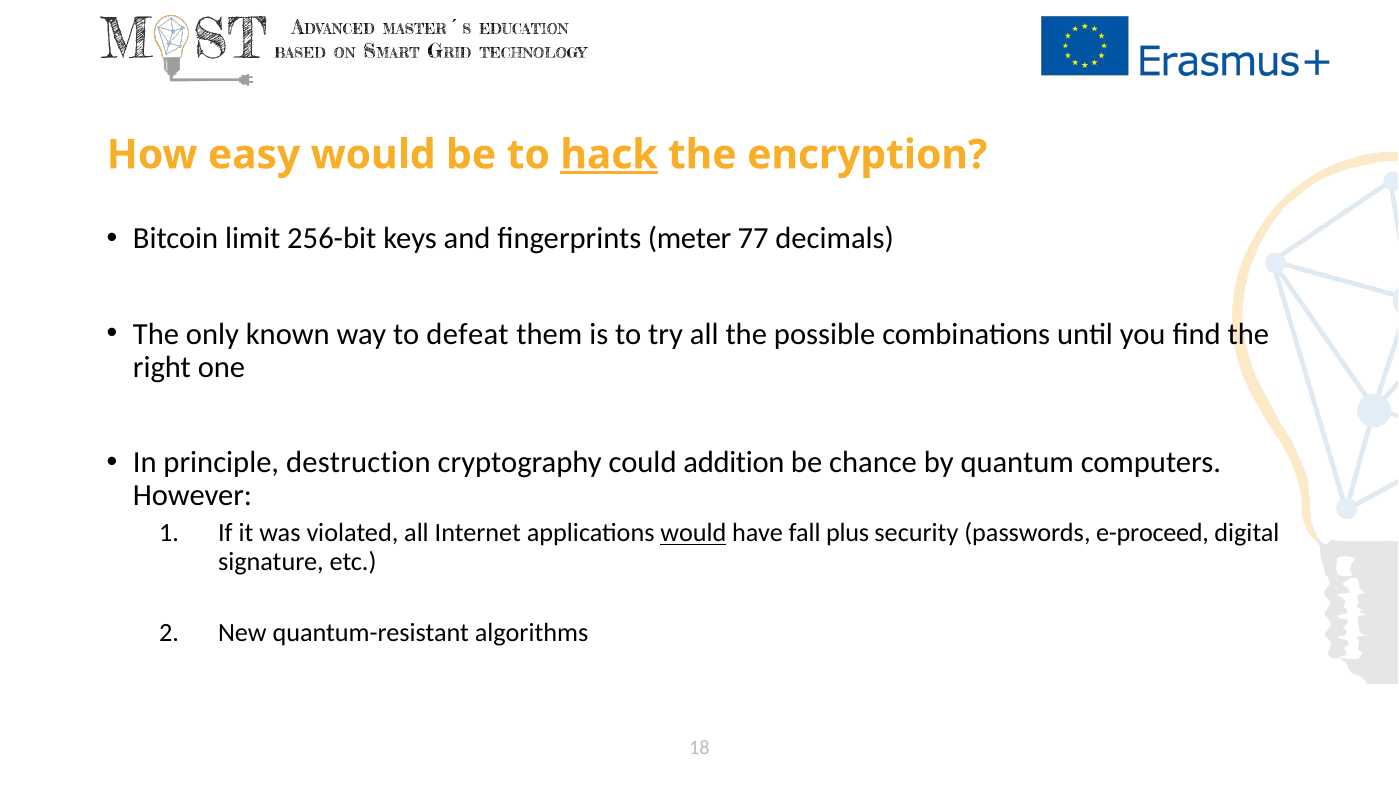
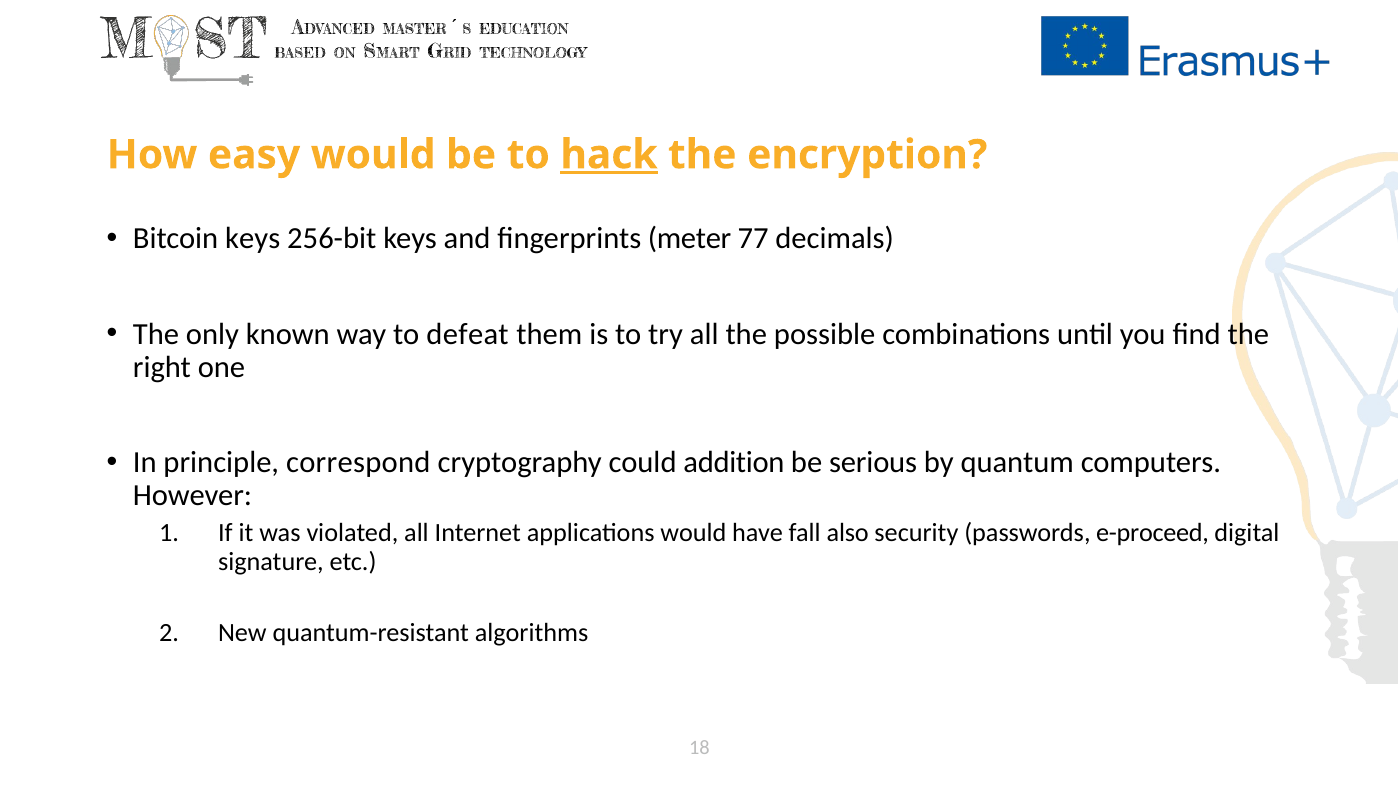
Bitcoin limit: limit -> keys (253, 239)
destruction: destruction -> correspond (358, 462)
chance: chance -> serious (873, 462)
would underline: present -> none (693, 533)
plus: plus -> also (848, 533)
